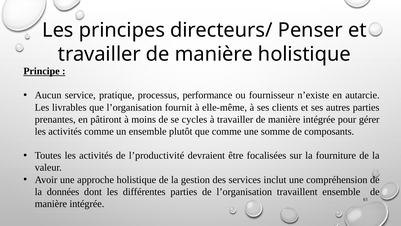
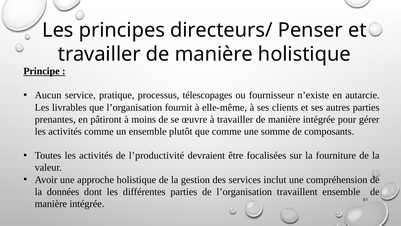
performance: performance -> télescopages (207, 95)
cycles: cycles -> œuvre (194, 119)
